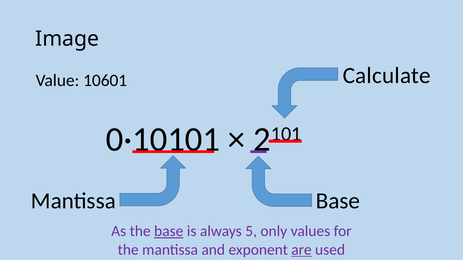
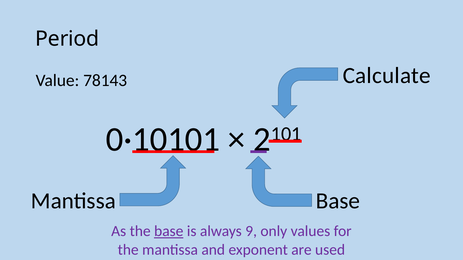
Image: Image -> Period (67, 39)
10601: 10601 -> 78143 (105, 80)
5: 5 -> 9 (251, 232)
are underline: present -> none (301, 250)
